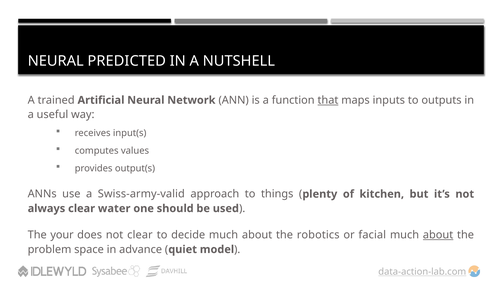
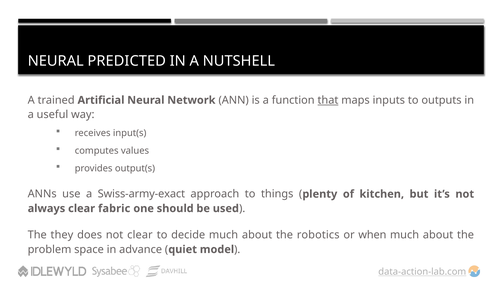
Swiss-army-valid: Swiss-army-valid -> Swiss-army-exact (141, 194)
water: water -> fabric (114, 209)
your: your -> they (62, 235)
facial: facial -> when (372, 235)
about underline: present -> none (438, 235)
